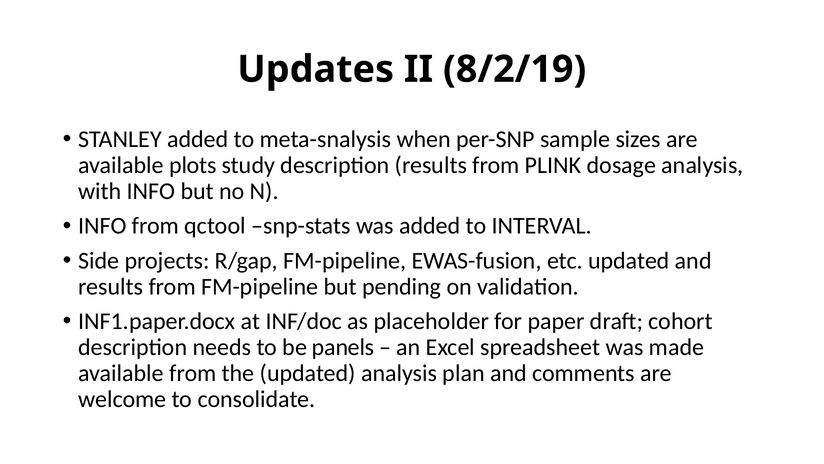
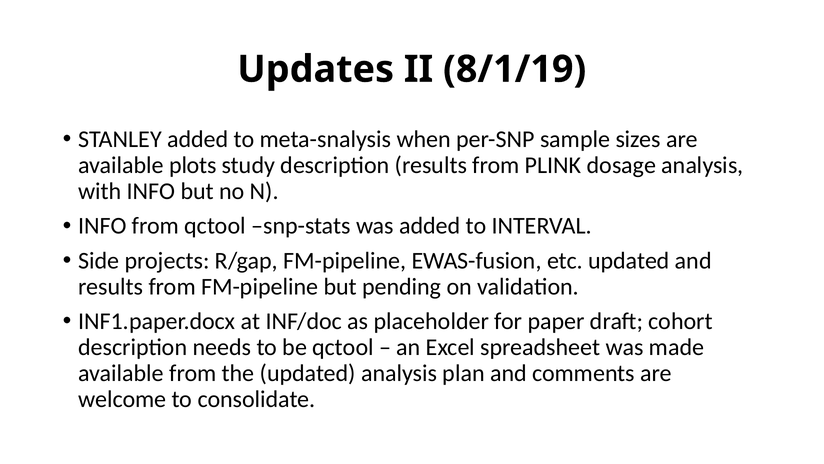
8/2/19: 8/2/19 -> 8/1/19 (515, 69)
be panels: panels -> qctool (343, 347)
